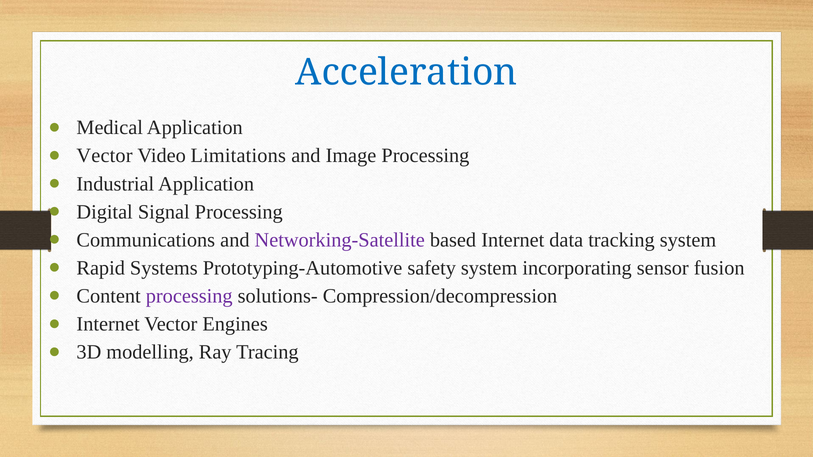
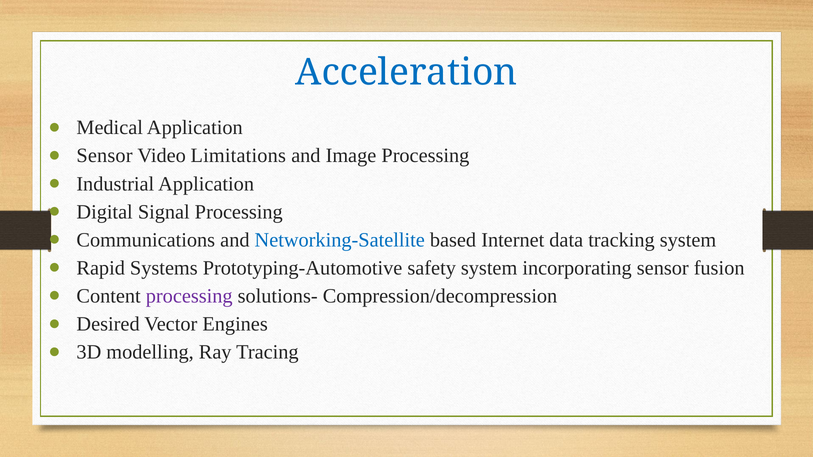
Vector: Vector -> Sensor (105, 156)
Networking-Satellite colour: purple -> blue (340, 240)
Internet: Internet -> Desired (108, 324)
